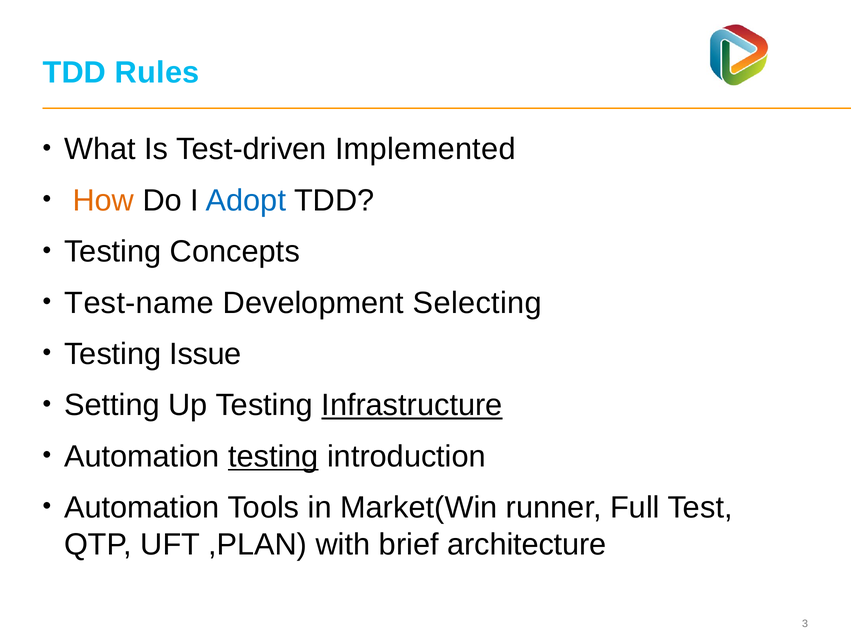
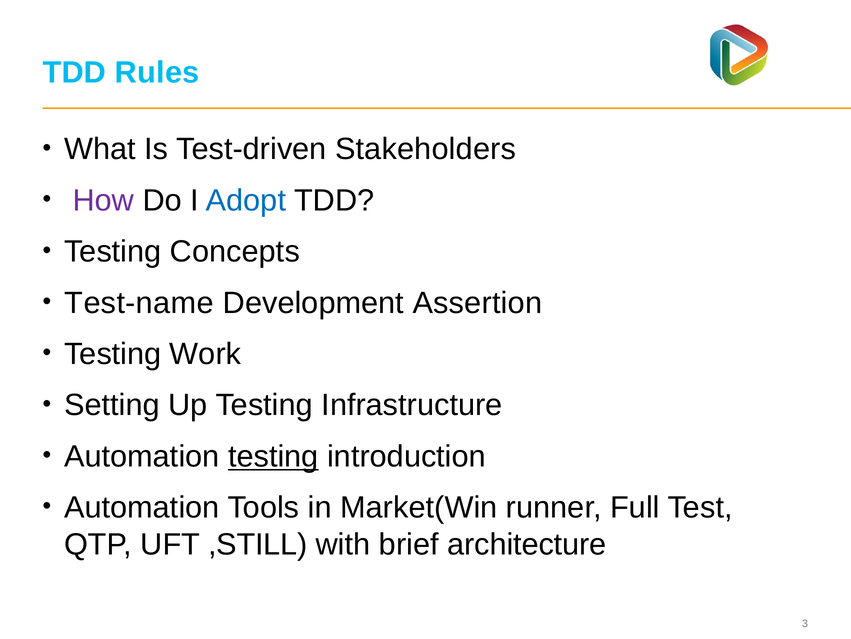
Implemented: Implemented -> Stakeholders (426, 149)
How colour: orange -> purple (103, 200)
Selecting: Selecting -> Assertion (477, 303)
Issue: Issue -> Work (205, 354)
Infrastructure underline: present -> none (412, 405)
,PLAN: ,PLAN -> ,STILL (258, 544)
